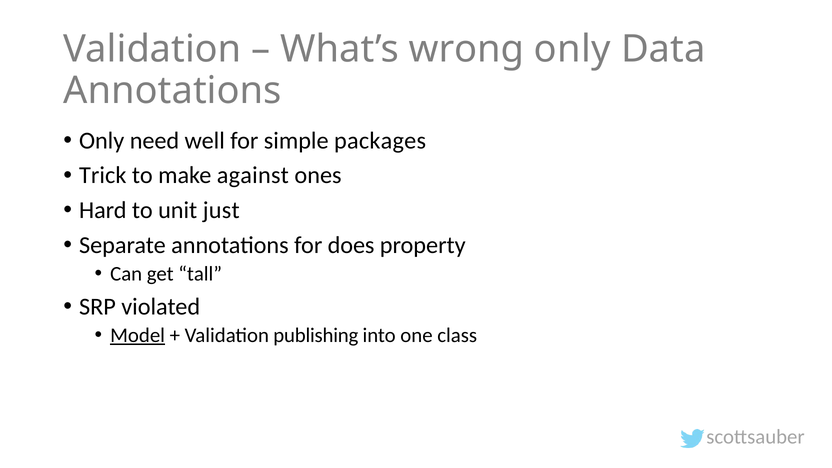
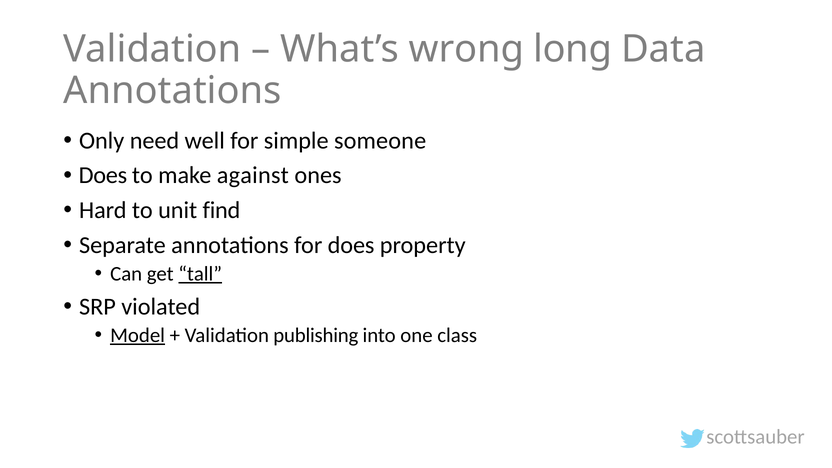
wrong only: only -> long (573, 49)
packages: packages -> someone (380, 141)
Trick: Trick -> Does (103, 175)
just: just -> find (221, 210)
tall underline: none -> present (200, 274)
